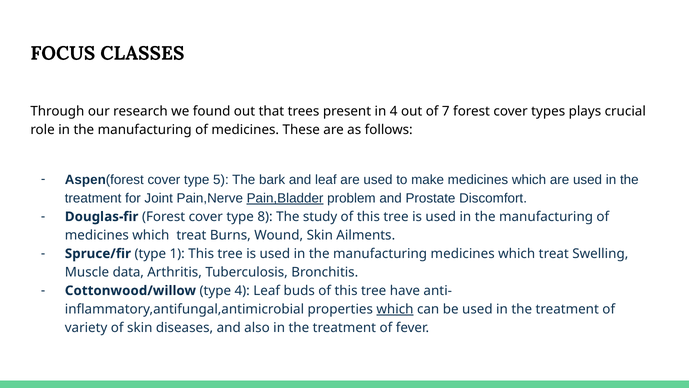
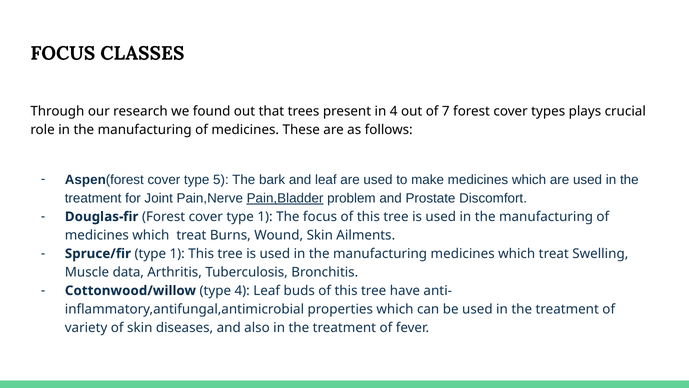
cover type 8: 8 -> 1 (265, 216)
The study: study -> focus (320, 216)
which underline: present -> none (395, 309)
